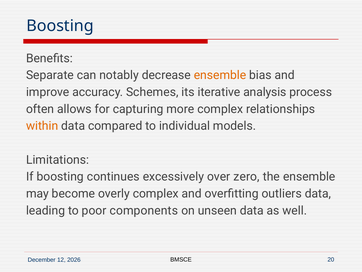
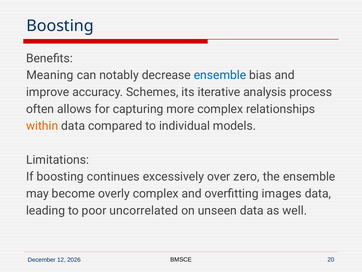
Separate: Separate -> Meaning (50, 75)
ensemble colour: orange -> blue (220, 75)
outliers: outliers -> images (282, 193)
components: components -> uncorrelated (144, 210)
